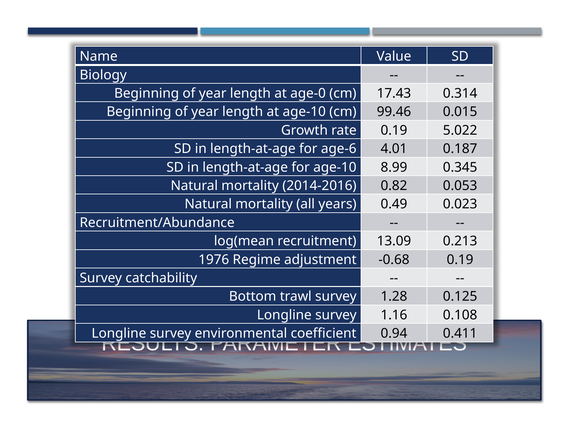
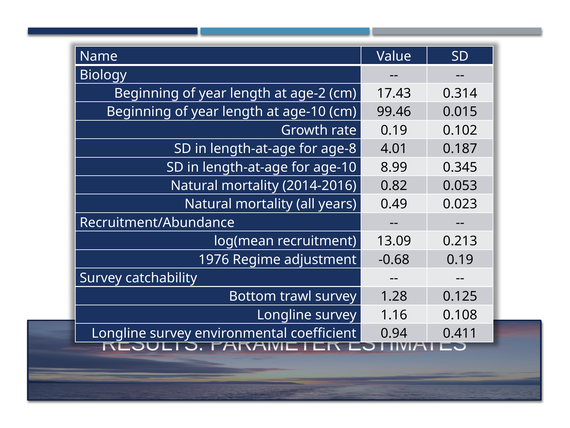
age-0: age-0 -> age-2 (308, 93)
5.022: 5.022 -> 0.102 (460, 130)
age-6: age-6 -> age-8 (339, 149)
